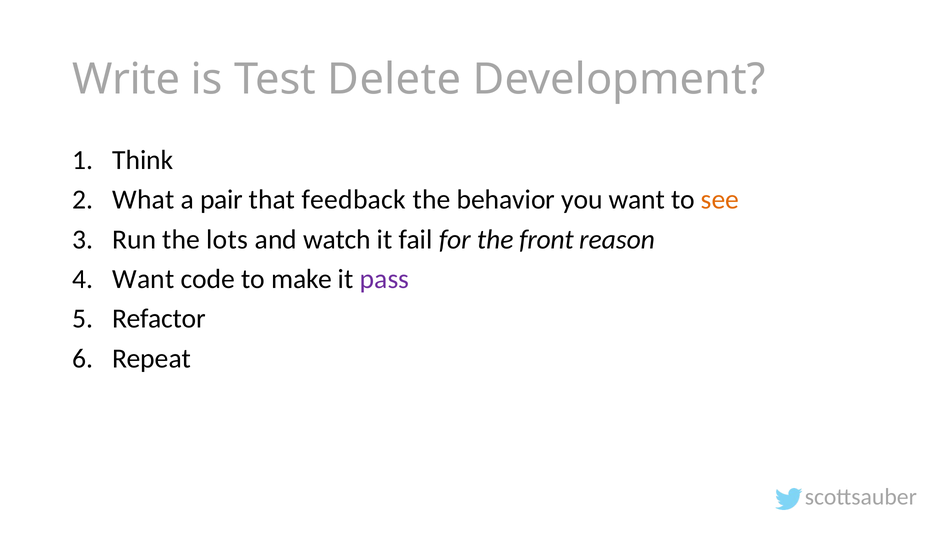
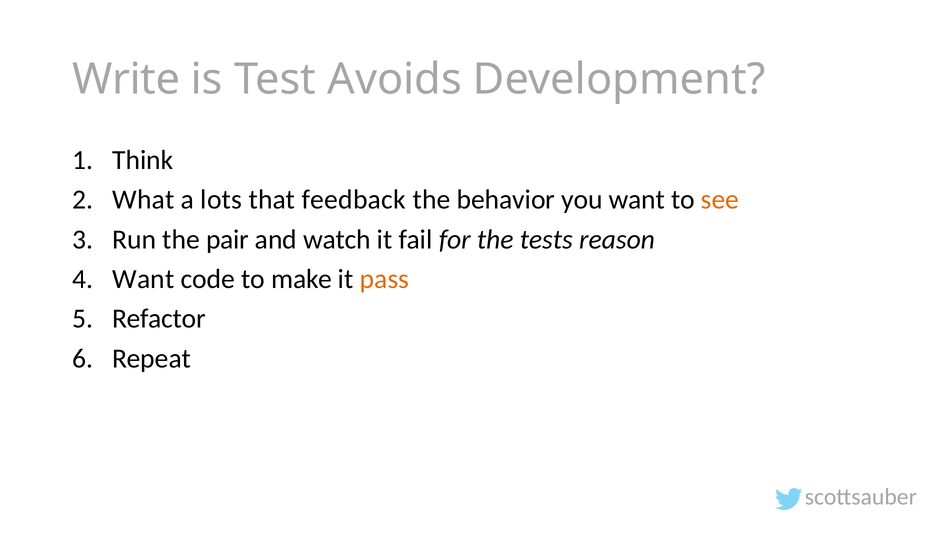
Delete: Delete -> Avoids (395, 80)
pair: pair -> lots (221, 200)
lots: lots -> pair (228, 240)
front: front -> tests (546, 240)
pass colour: purple -> orange (384, 279)
